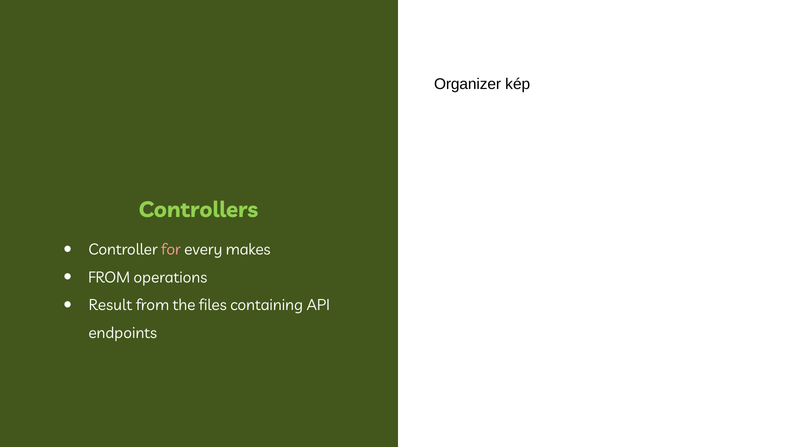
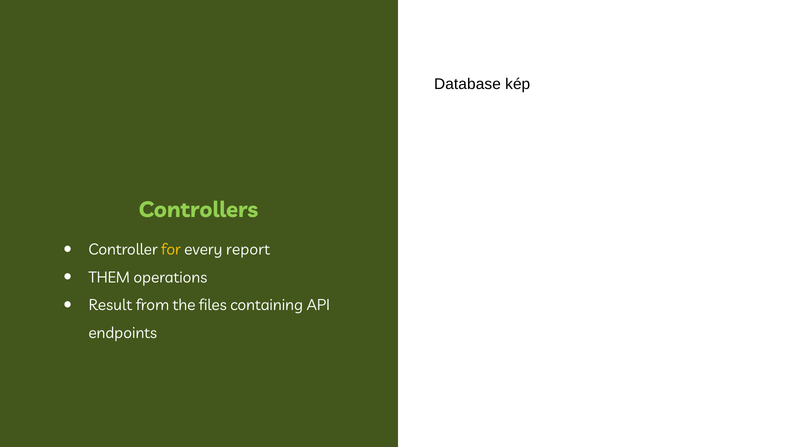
Organizer: Organizer -> Database (467, 84)
for colour: pink -> yellow (171, 249)
makes: makes -> report (248, 249)
FROM: FROM -> THEM (109, 277)
